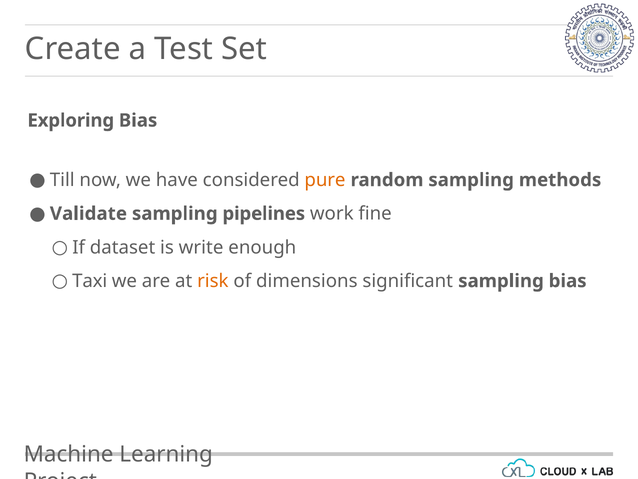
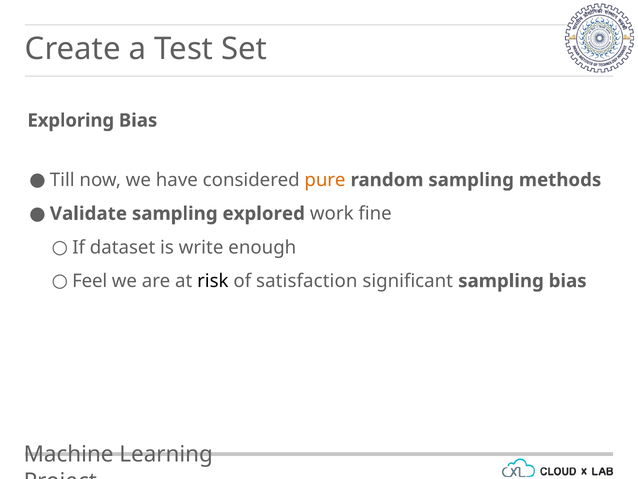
pipelines: pipelines -> explored (264, 213)
Taxi: Taxi -> Feel (90, 281)
risk colour: orange -> black (213, 281)
dimensions: dimensions -> satisfaction (307, 281)
